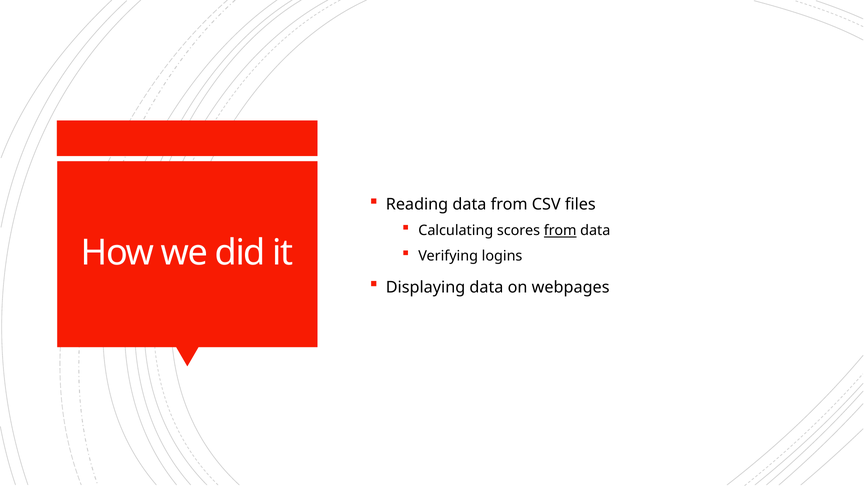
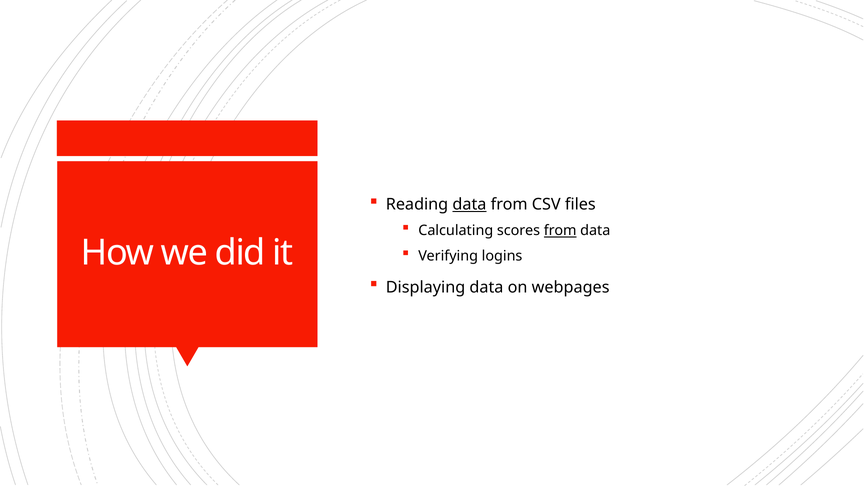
data underline: none -> present (469, 205)
